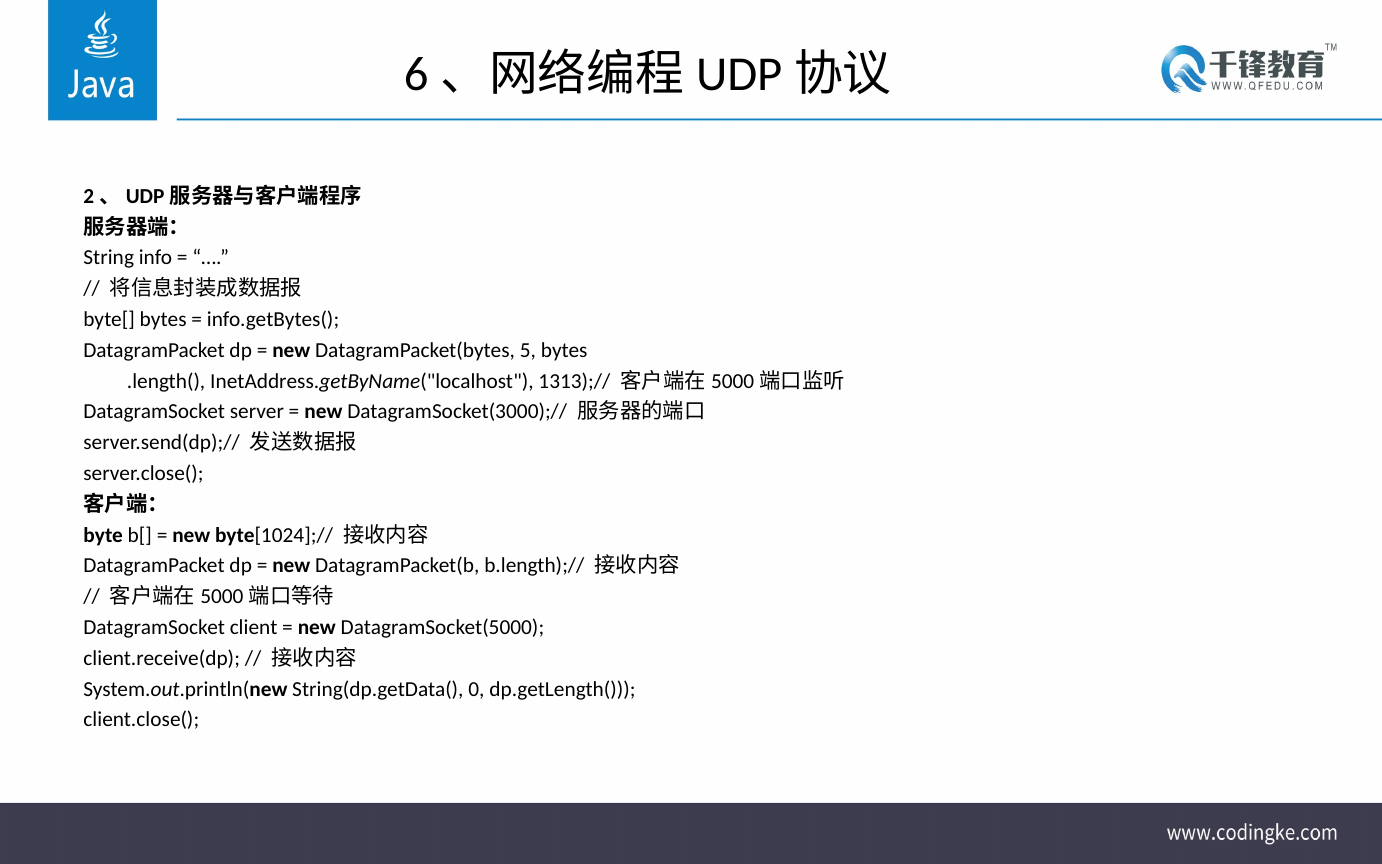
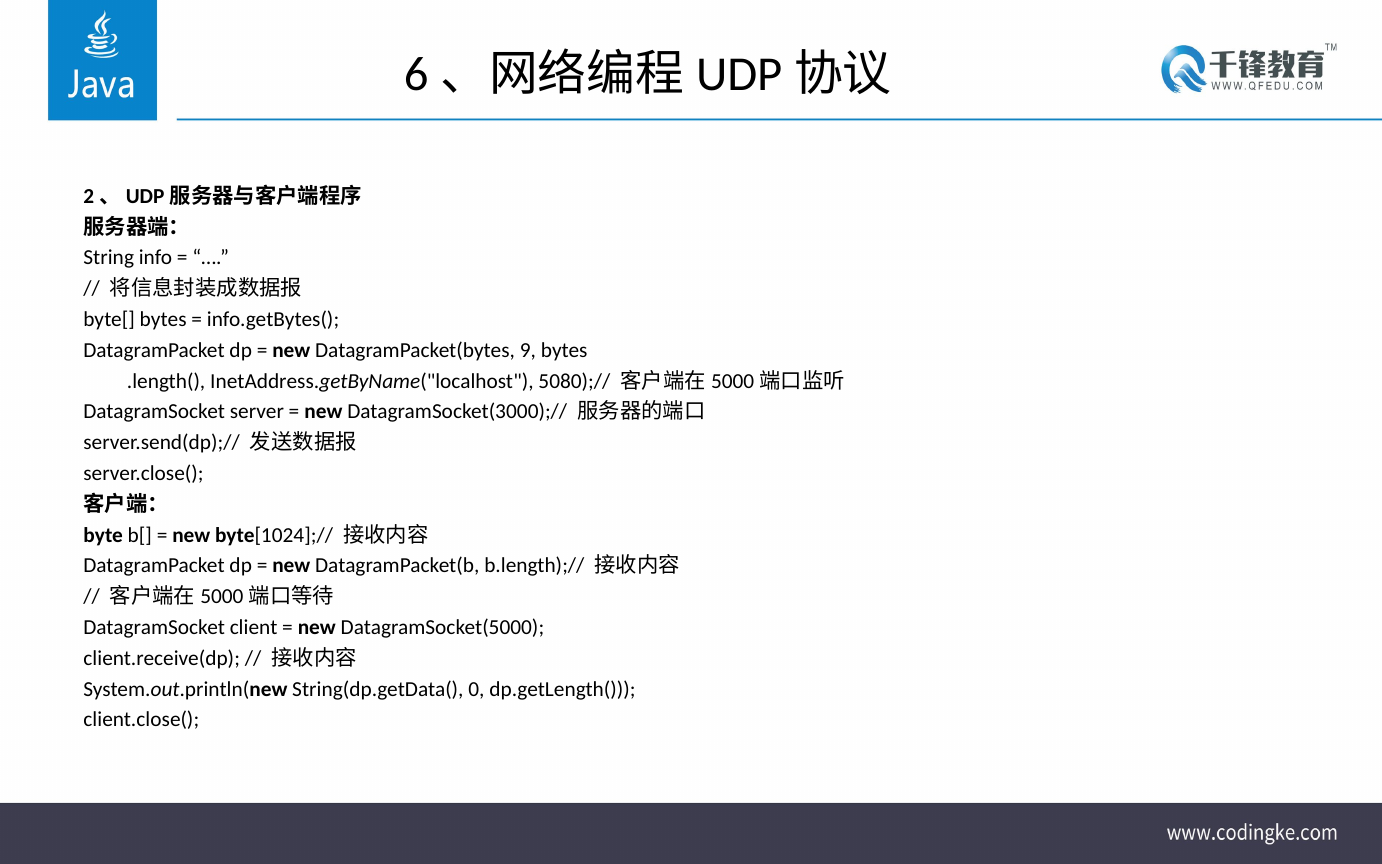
5: 5 -> 9 (528, 350)
1313);//: 1313);// -> 5080);// (574, 381)
